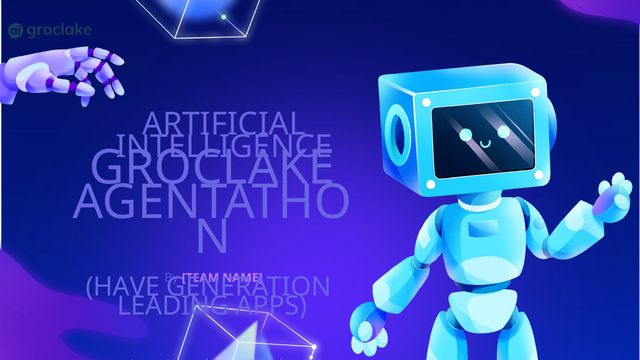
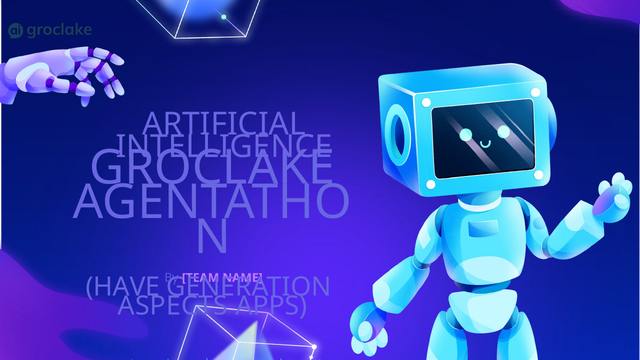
LEADING: LEADING -> ASPECTS (173, 306)
